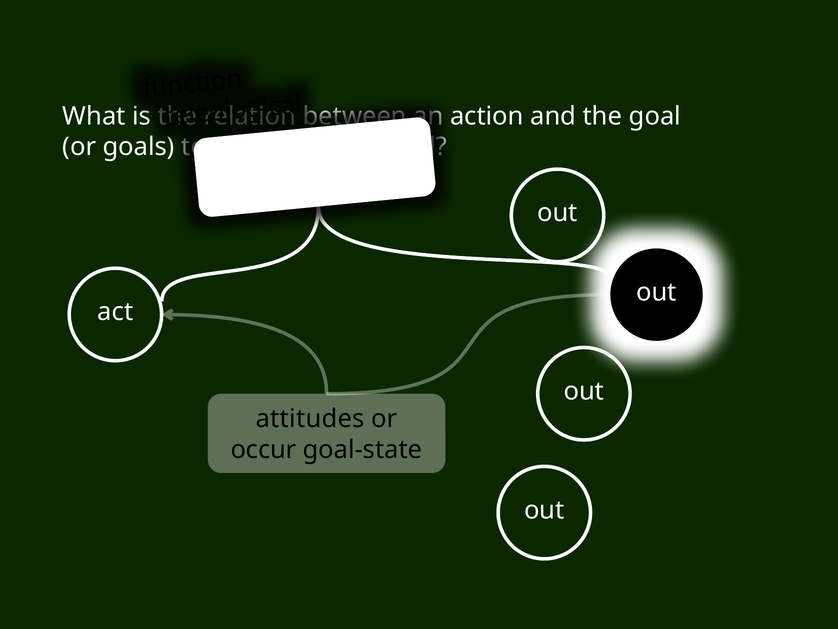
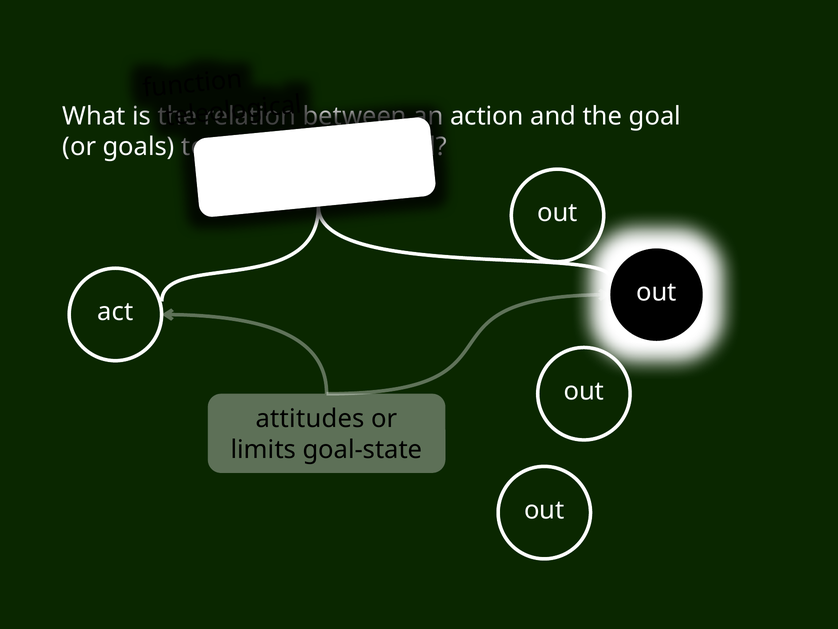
occur: occur -> limits (263, 449)
